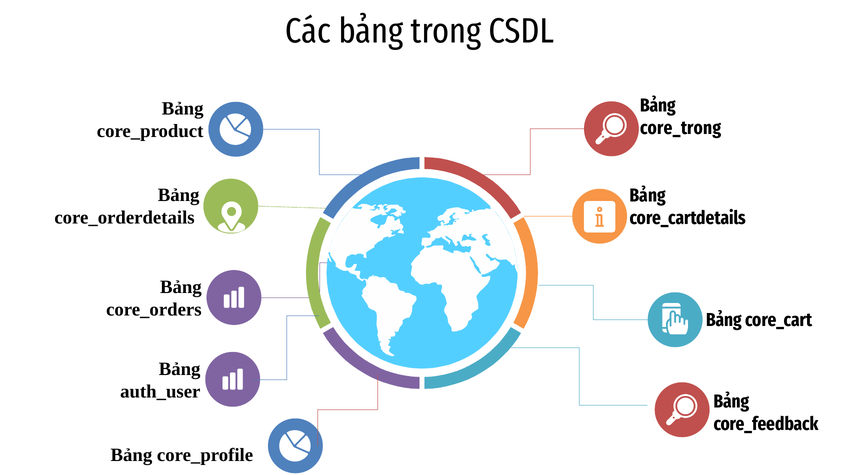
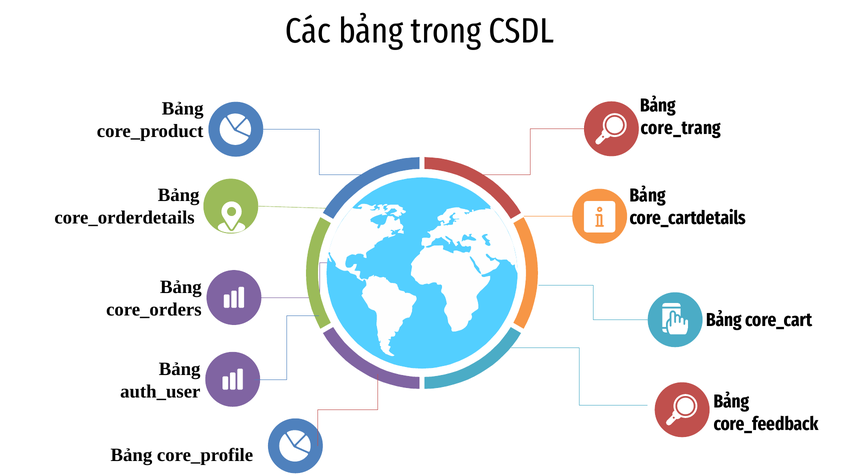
core_trong: core_trong -> core_trang (681, 128)
